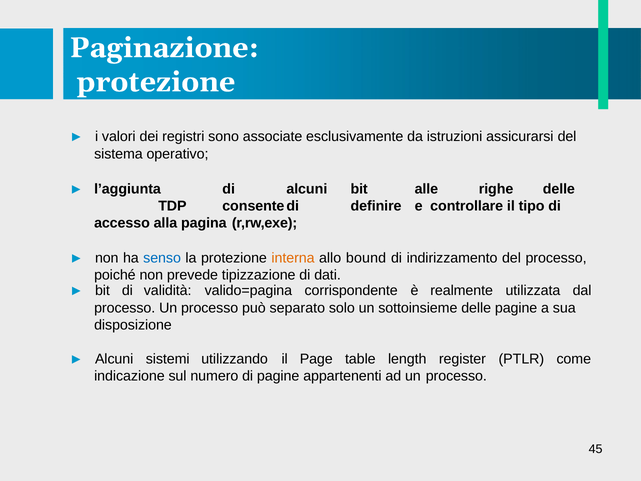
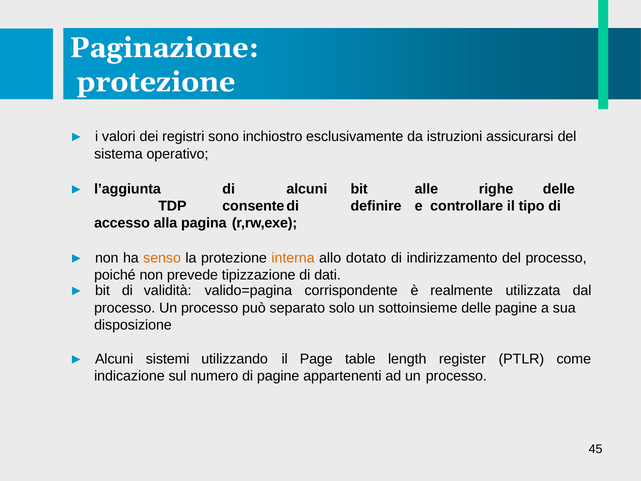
associate: associate -> inchiostro (273, 137)
senso colour: blue -> orange (162, 258)
bound: bound -> dotato (366, 258)
